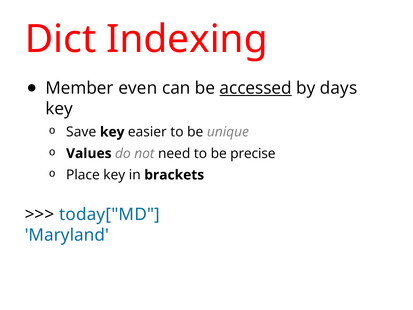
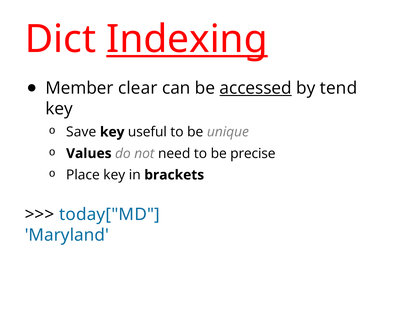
Indexing underline: none -> present (187, 39)
even: even -> clear (138, 88)
days: days -> tend (339, 88)
easier: easier -> useful (147, 132)
